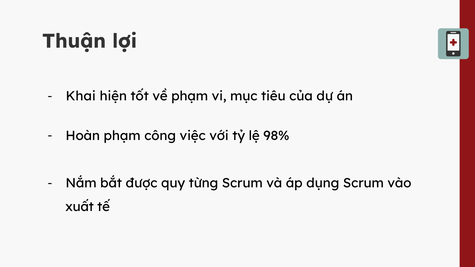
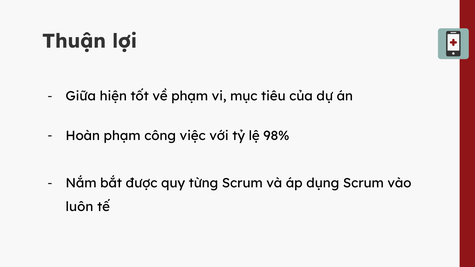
Khai: Khai -> Giữa (81, 96)
xuất: xuất -> luôn (79, 207)
